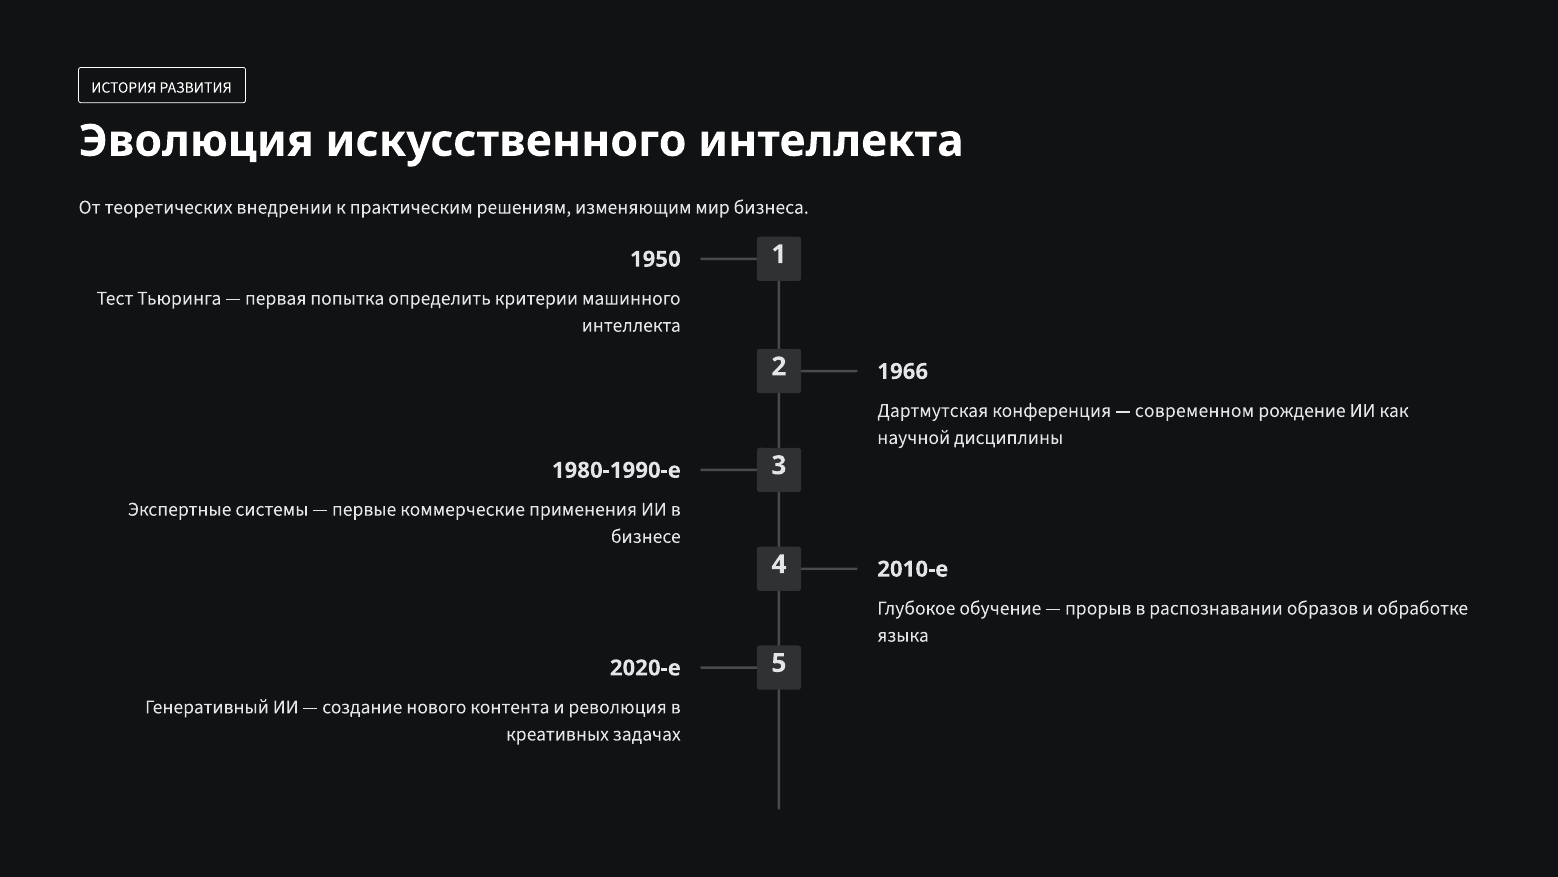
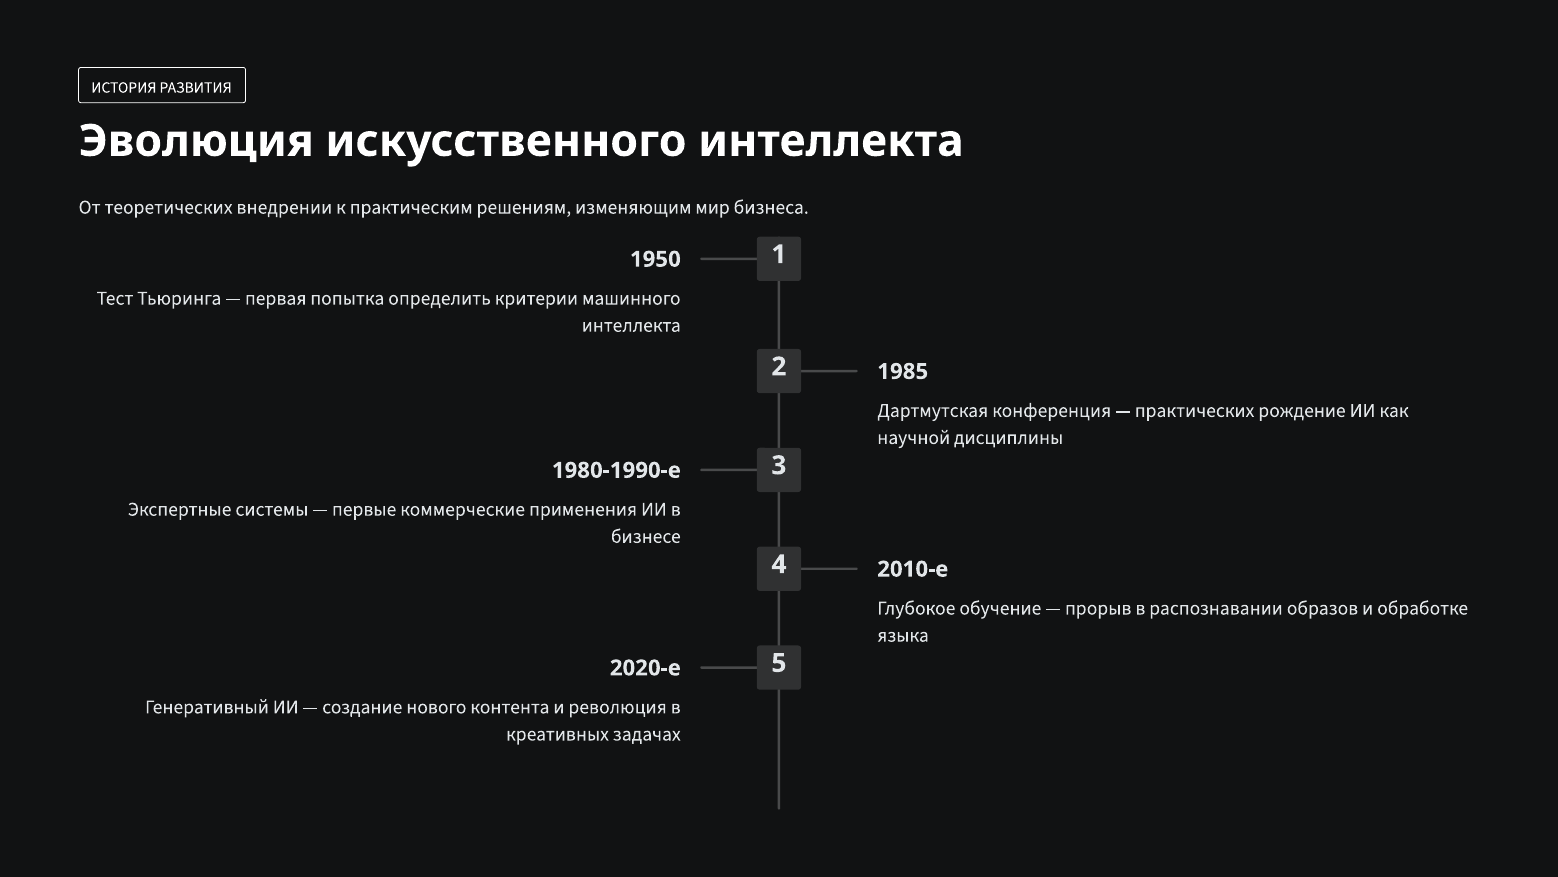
1966: 1966 -> 1985 (903, 371)
современном: современном -> практических (1195, 410)
